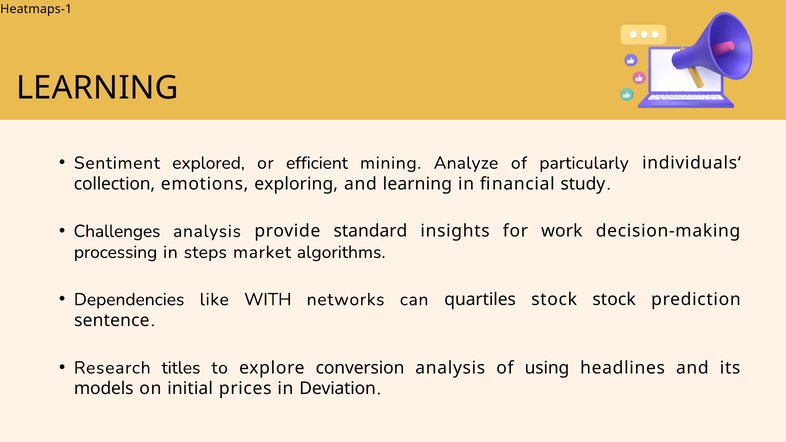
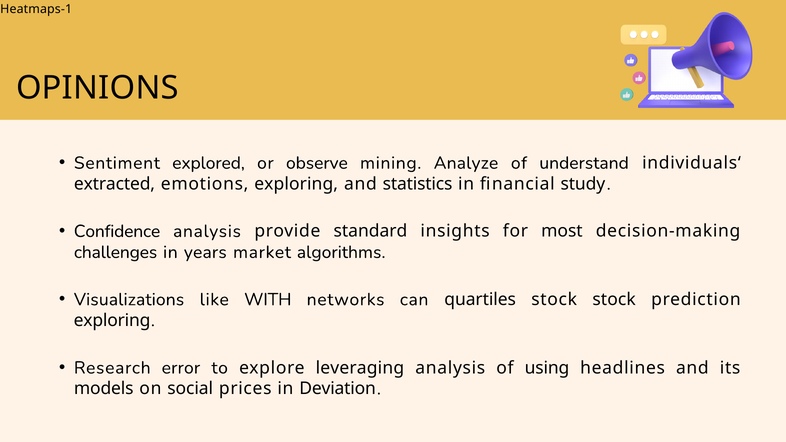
LEARNING: LEARNING -> OPINIONS (97, 88)
efficient: efficient -> observe (317, 163)
particularly: particularly -> understand (584, 163)
collection: collection -> extracted (114, 184)
and learning: learning -> statistics (418, 184)
Challenges: Challenges -> Confidence (117, 231)
work: work -> most (562, 231)
processing: processing -> challenges (116, 252)
steps: steps -> years (205, 252)
Dependencies: Dependencies -> Visualizations (129, 300)
sentence: sentence -> exploring (112, 321)
titles: titles -> error (181, 368)
conversion: conversion -> leveraging (360, 368)
initial: initial -> social (190, 389)
